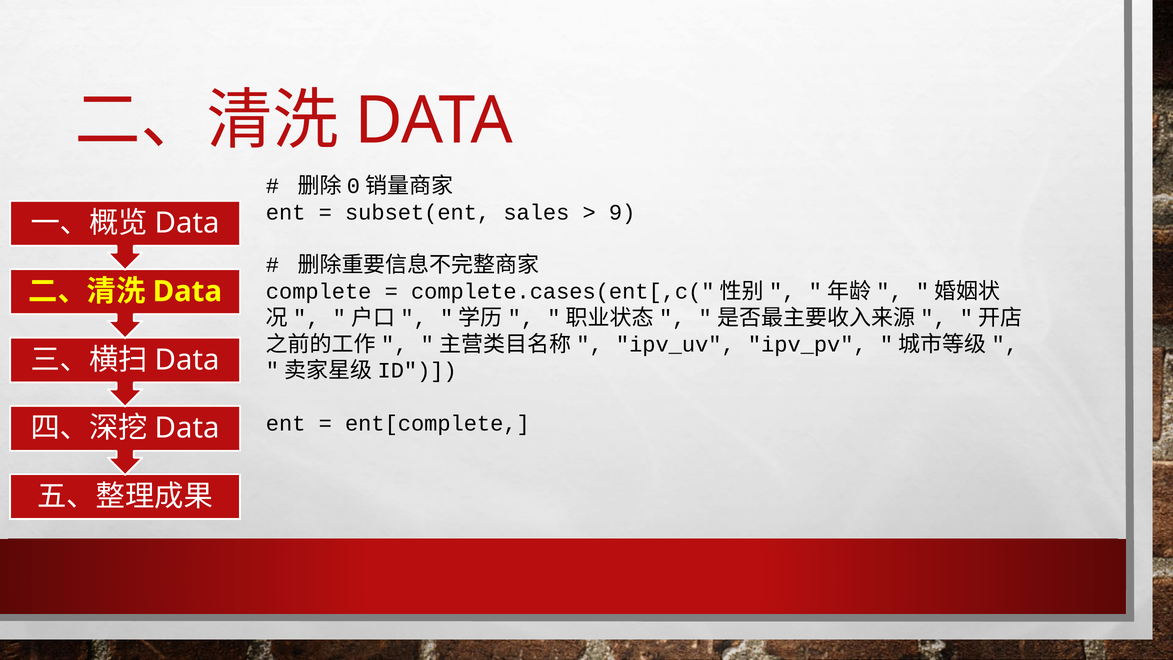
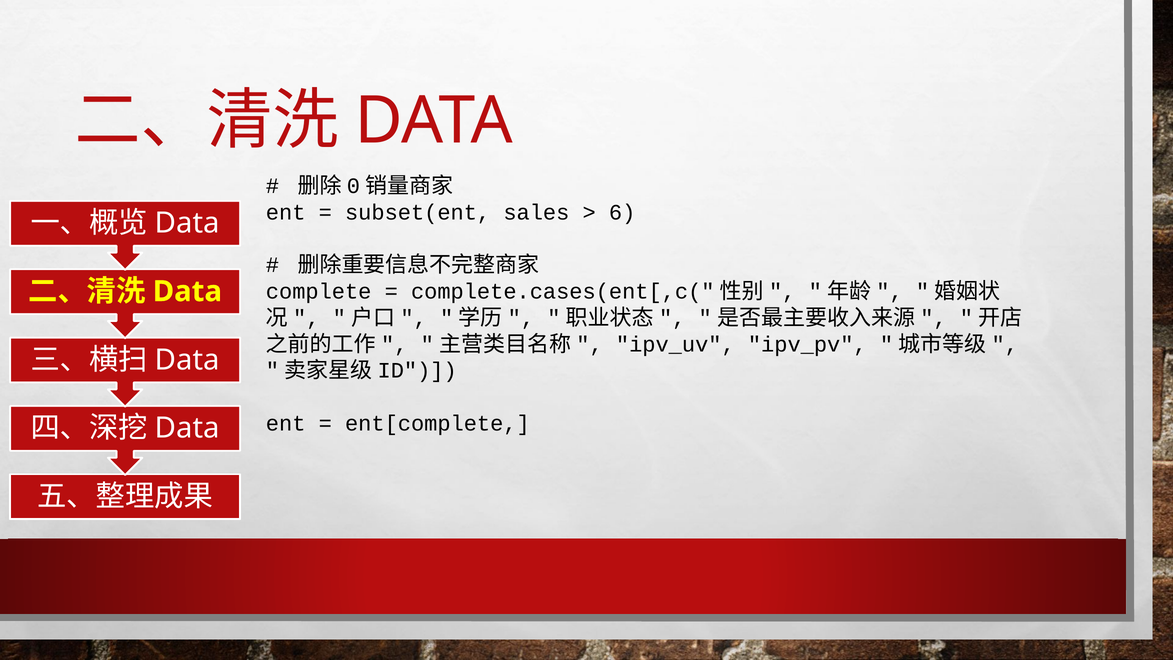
9: 9 -> 6 (622, 212)
